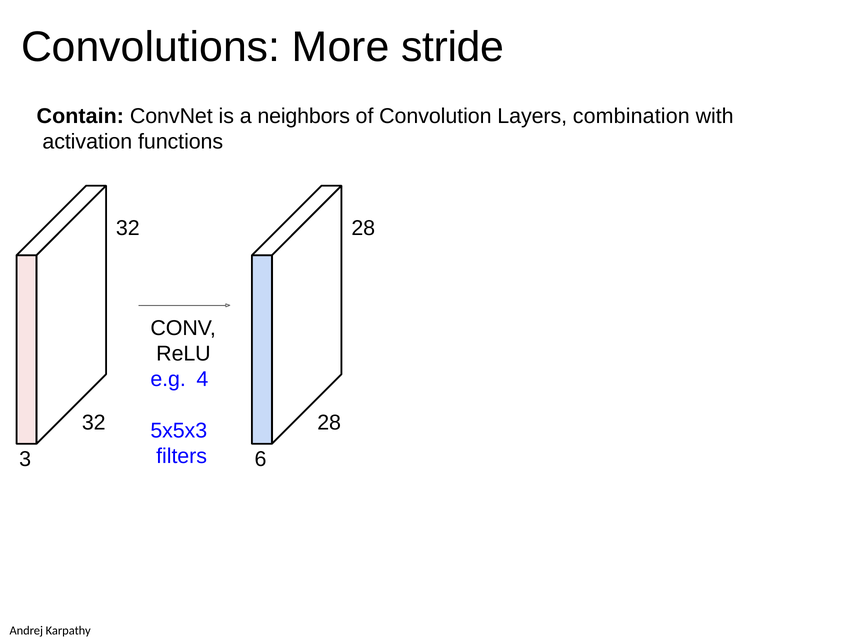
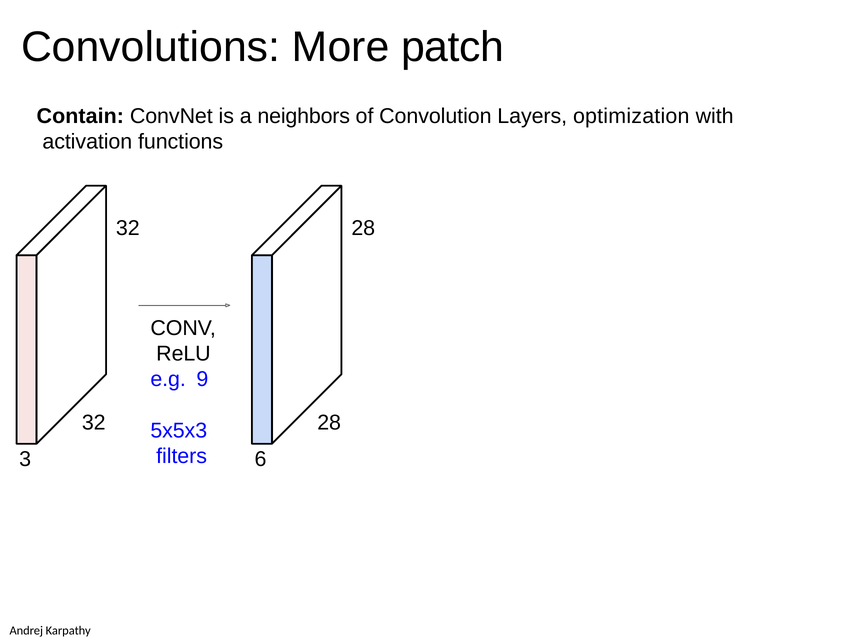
stride: stride -> patch (453, 47)
combination: combination -> optimization (631, 116)
4: 4 -> 9 (202, 379)
